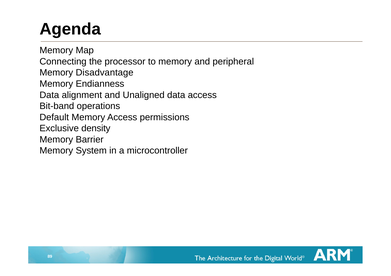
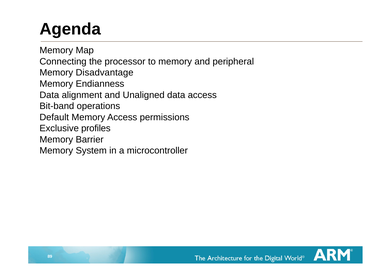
density: density -> profiles (96, 128)
